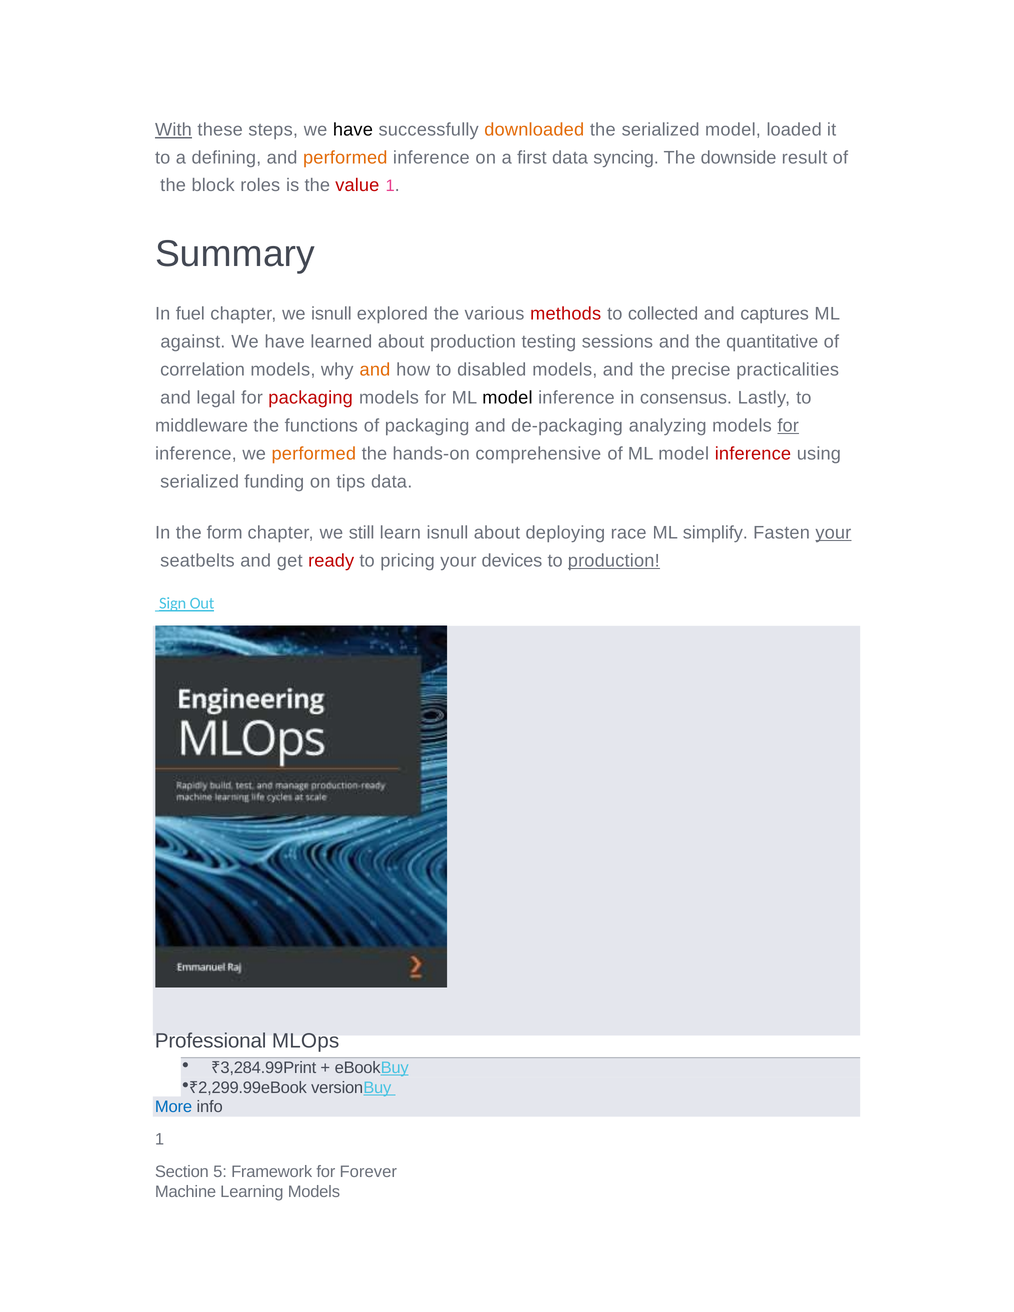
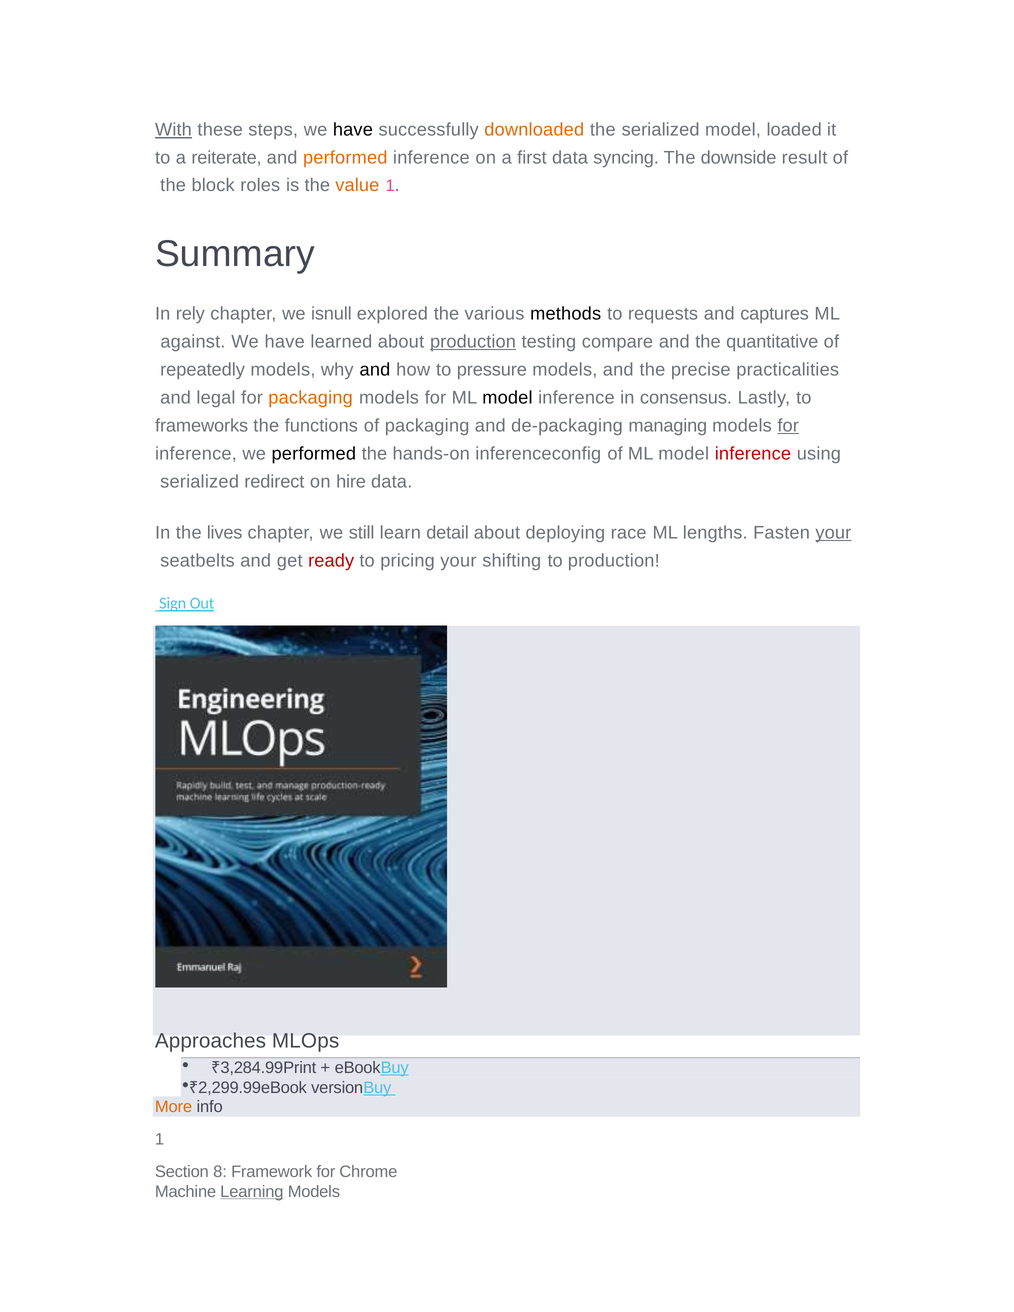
defining: defining -> reiterate (227, 158)
value colour: red -> orange (357, 185)
fuel: fuel -> rely (190, 314)
methods colour: red -> black (566, 314)
collected: collected -> requests (663, 314)
production underline: none -> present (473, 342)
sessions: sessions -> compare (617, 342)
correlation: correlation -> repeatedly (203, 370)
and colour: orange -> black (375, 370)
disabled: disabled -> pressure (492, 370)
packaging colour: red -> orange (311, 398)
middleware: middleware -> frameworks (202, 426)
analyzing: analyzing -> managing (668, 426)
performed colour: orange -> black (314, 454)
comprehensive: comprehensive -> inferenceconfig (538, 454)
funding: funding -> redirect (274, 482)
tips: tips -> hire (351, 482)
form: form -> lives (225, 533)
learn isnull: isnull -> detail (448, 533)
simplify: simplify -> lengths (715, 533)
devices: devices -> shifting (512, 561)
production underline: present -> none (614, 561)
Professional: Professional -> Approaches (210, 1041)
More colour: blue -> orange (174, 1107)
5: 5 -> 8 (220, 1172)
Forever: Forever -> Chrome (368, 1172)
Learning underline: none -> present (252, 1192)
